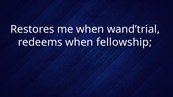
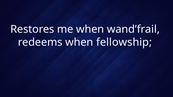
wand’trial: wand’trial -> wand’frail (133, 29)
